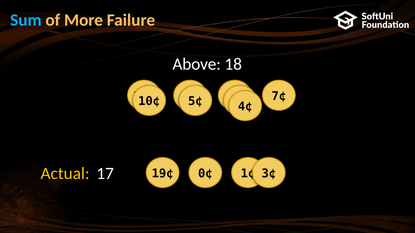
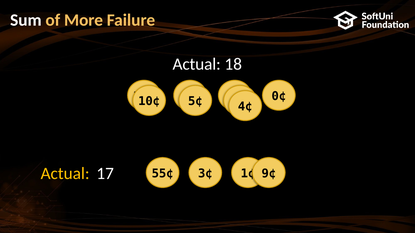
Sum colour: light blue -> white (26, 20)
Above: Above -> Actual (197, 64)
7¢: 7¢ -> 0¢ (279, 96)
19¢: 19¢ -> 55¢ (163, 174)
0¢: 0¢ -> 3¢ (205, 174)
3¢: 3¢ -> 9¢ (269, 174)
